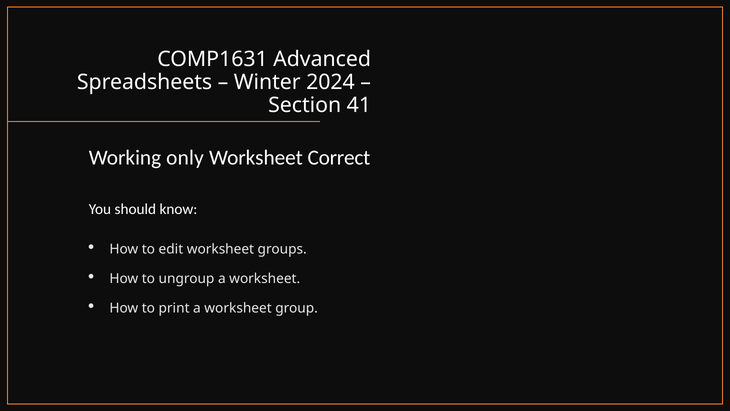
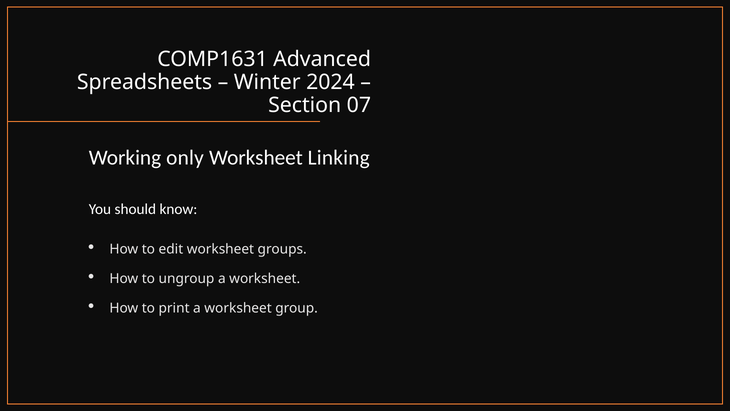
41: 41 -> 07 (359, 105)
Correct: Correct -> Linking (339, 158)
